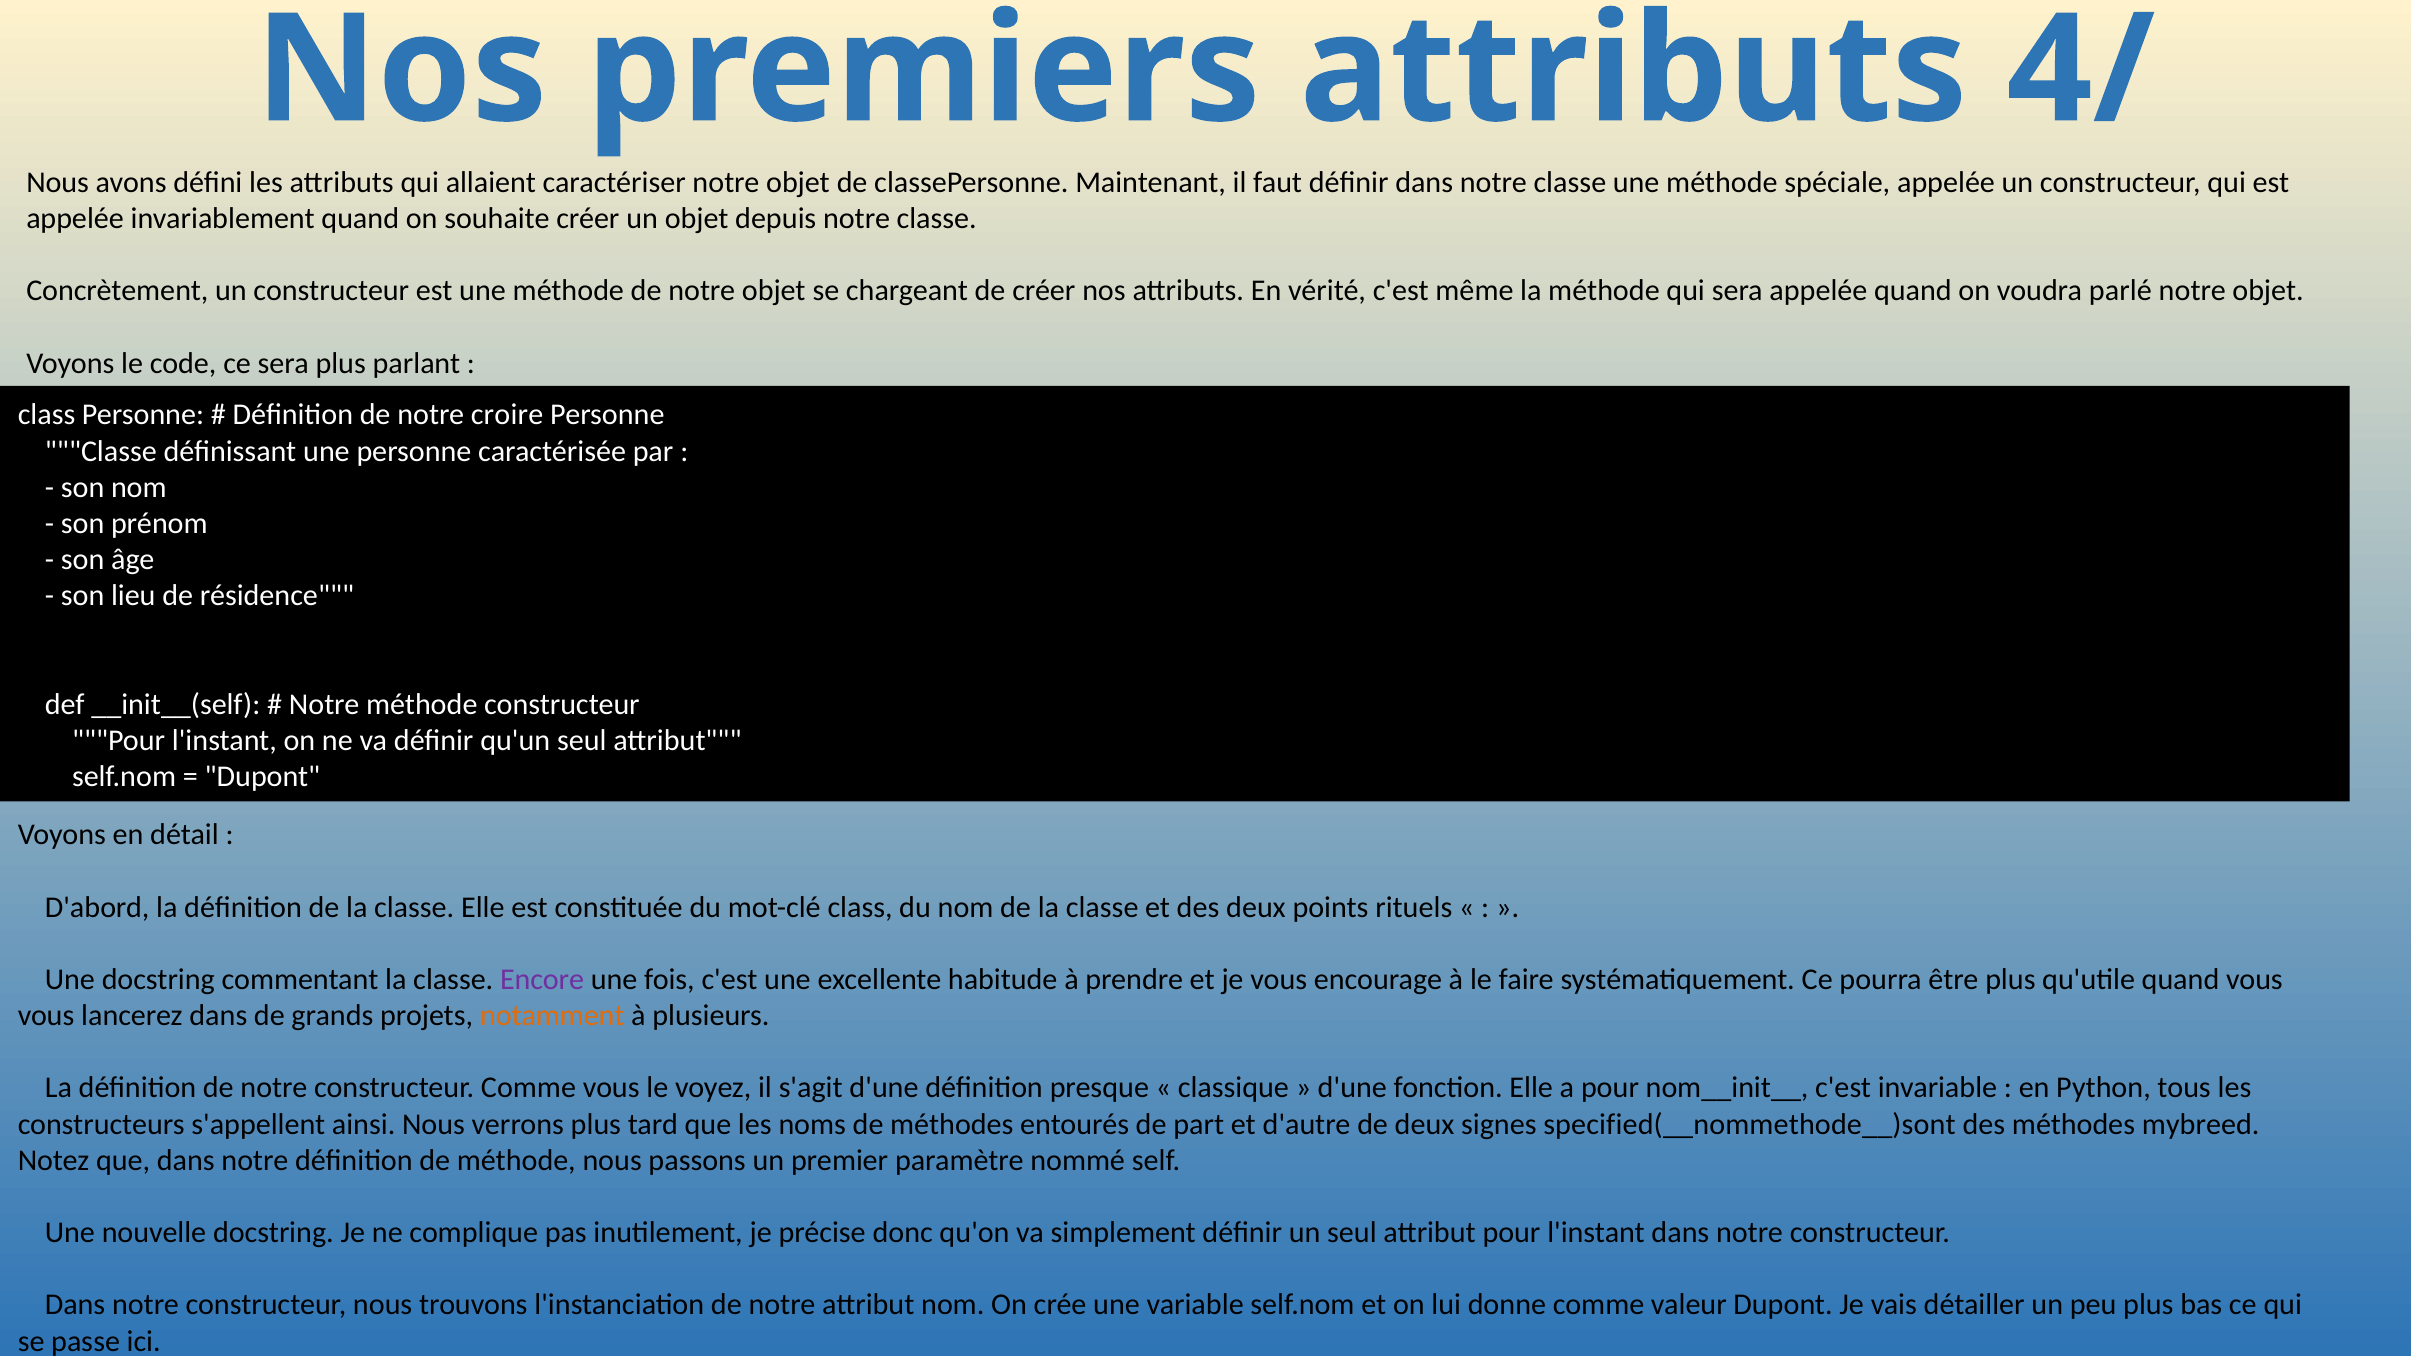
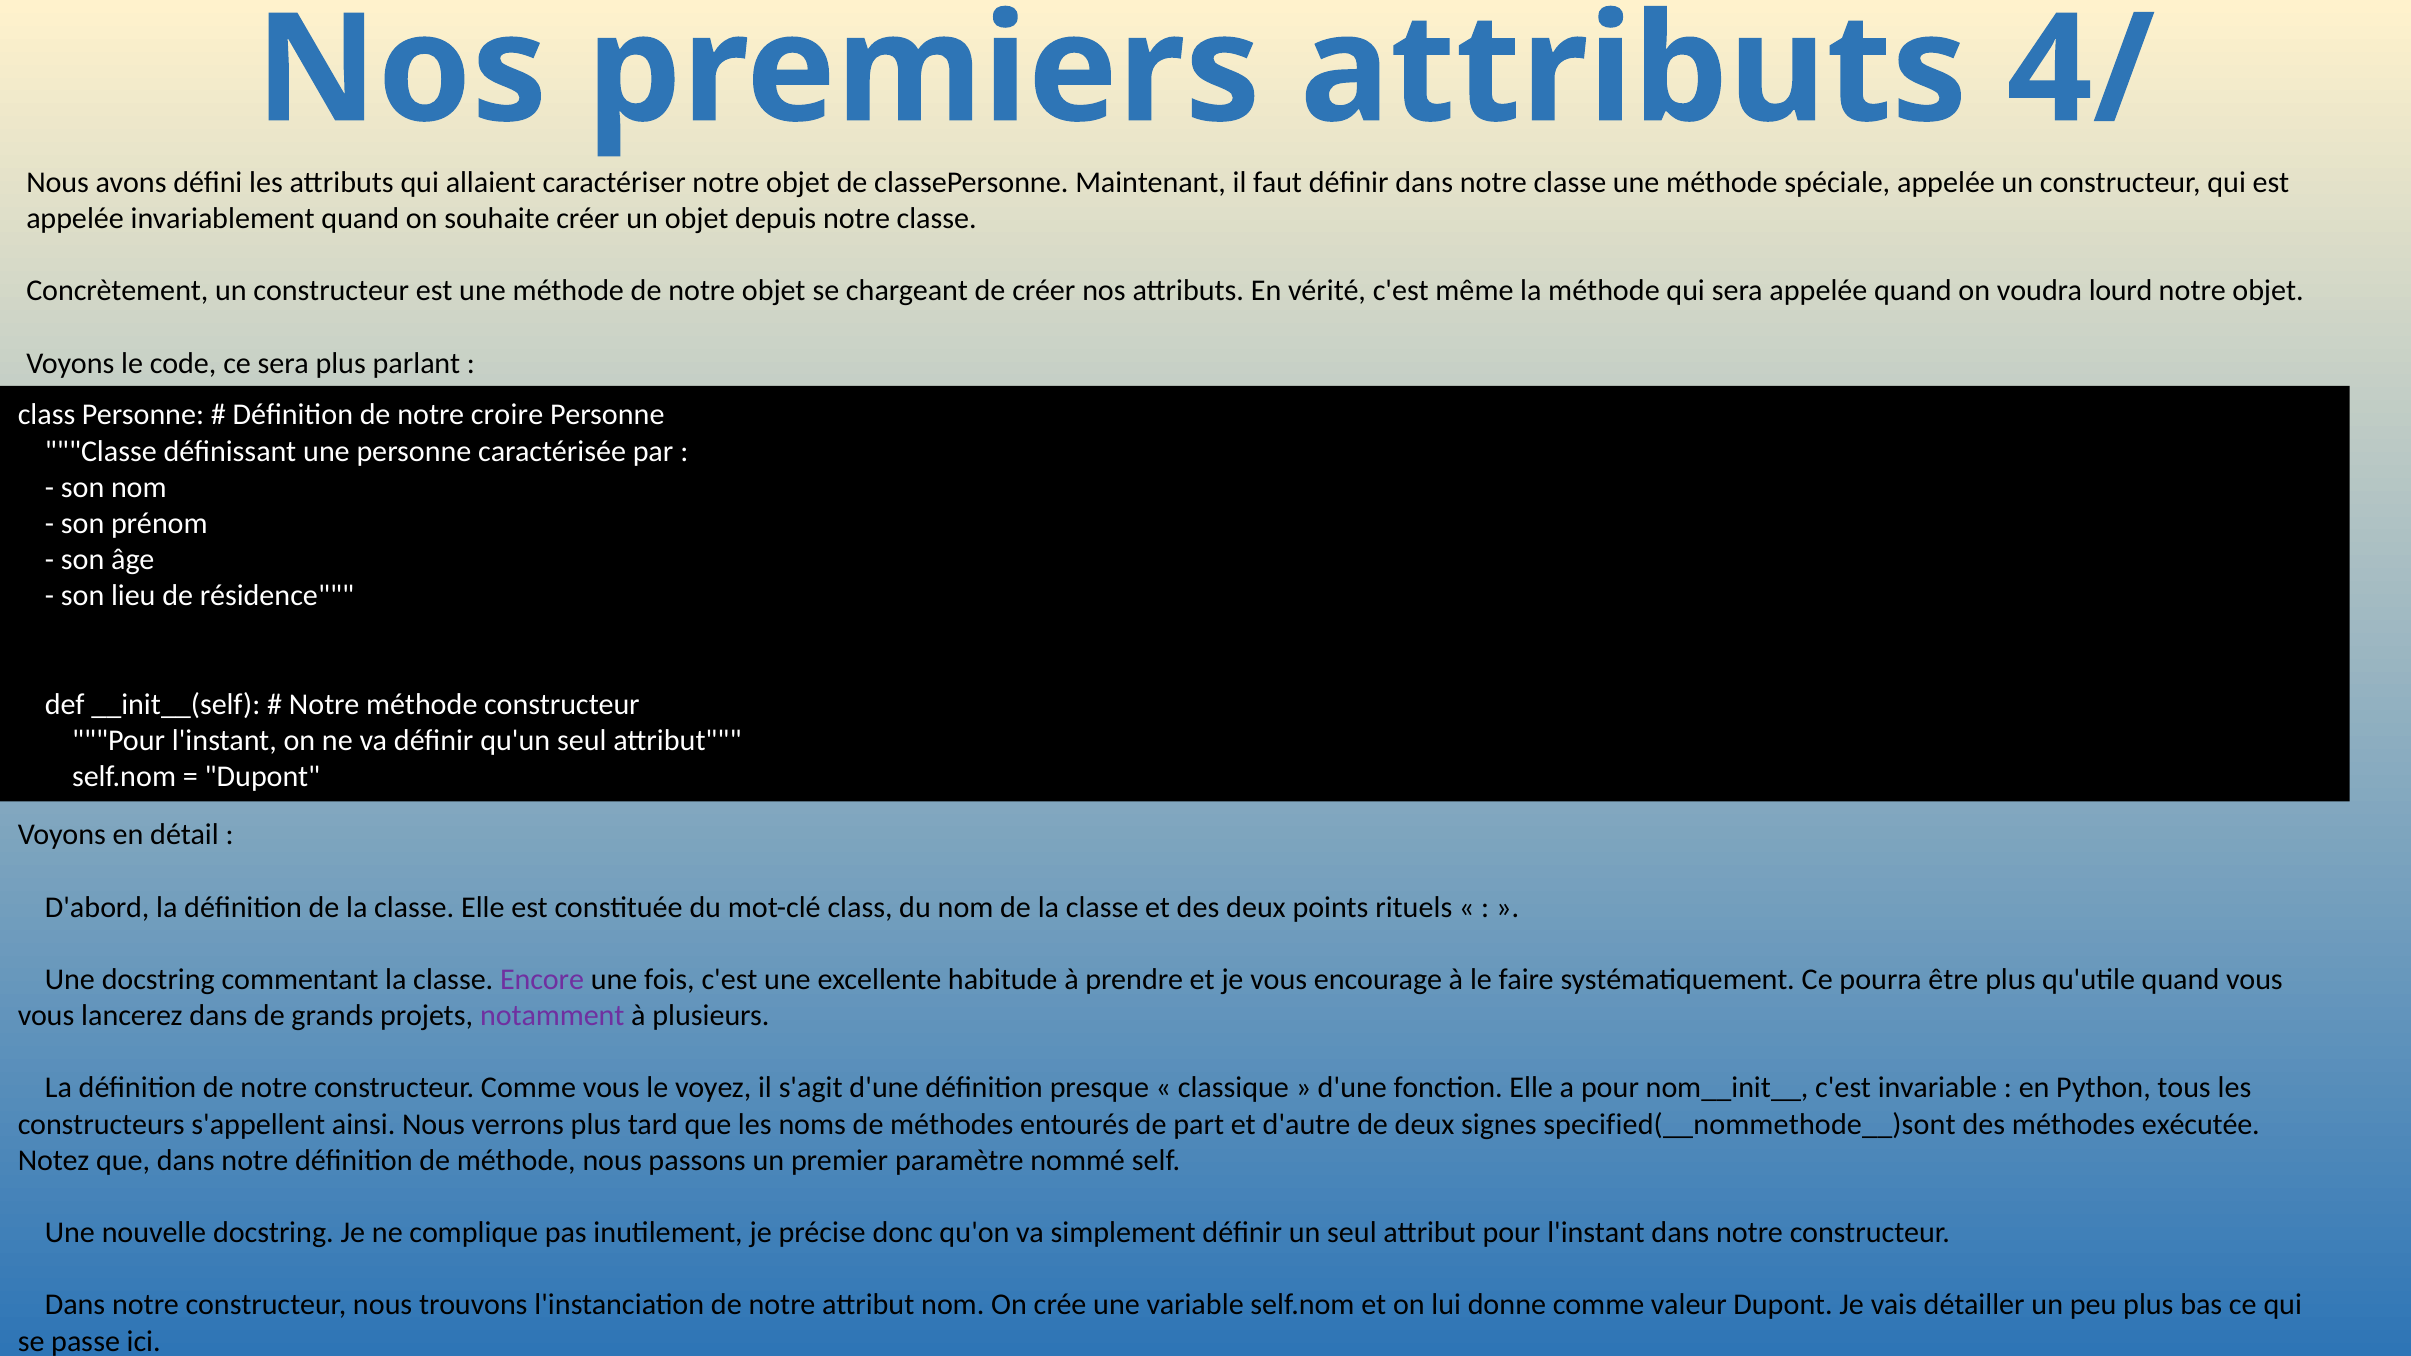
parlé: parlé -> lourd (2121, 291)
notamment colour: orange -> purple (552, 1016)
mybreed: mybreed -> exécutée (2201, 1124)
